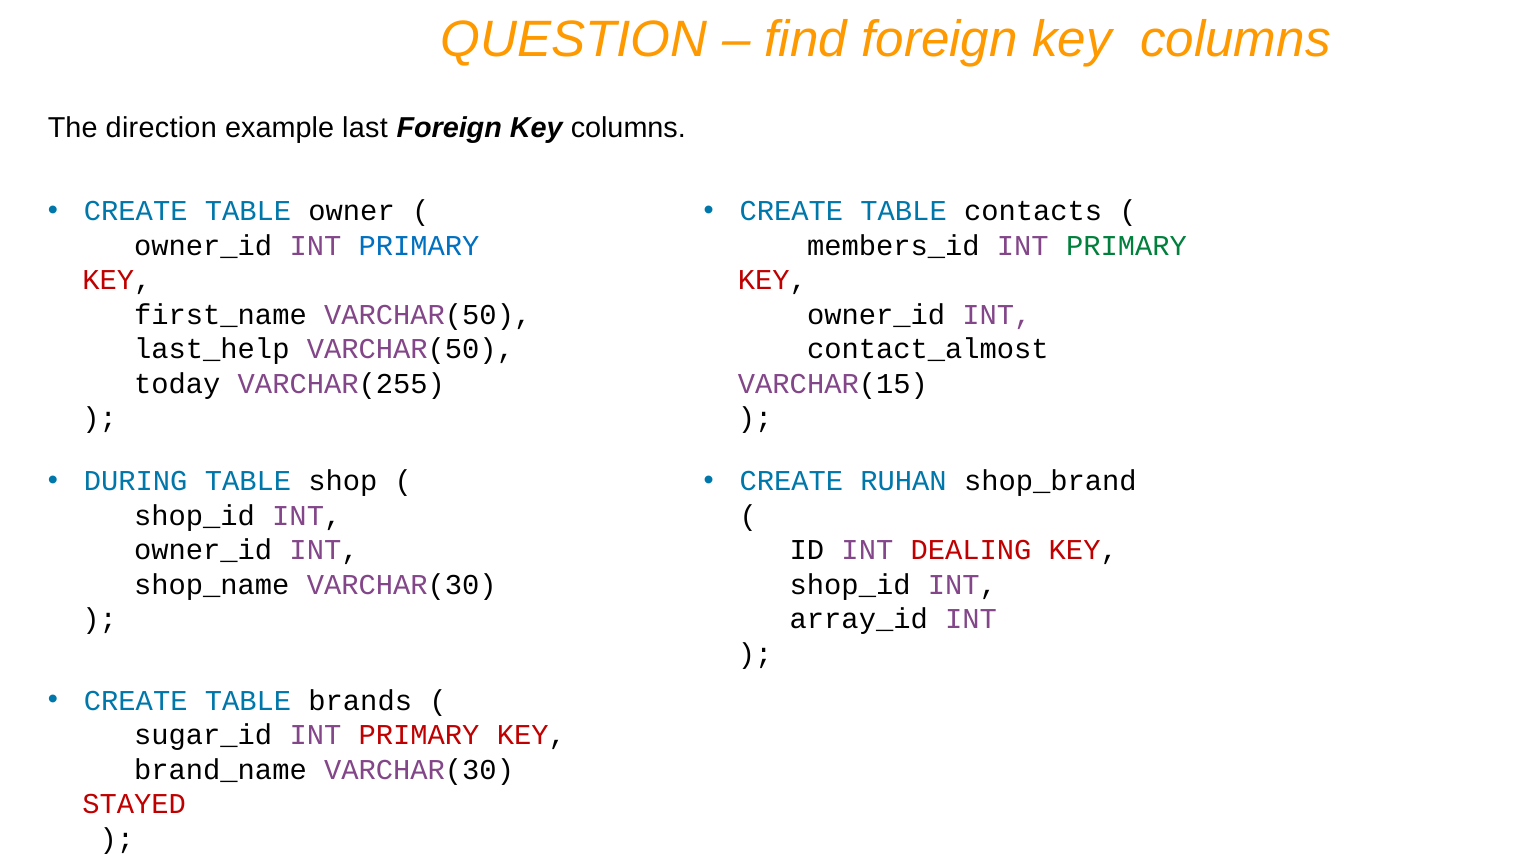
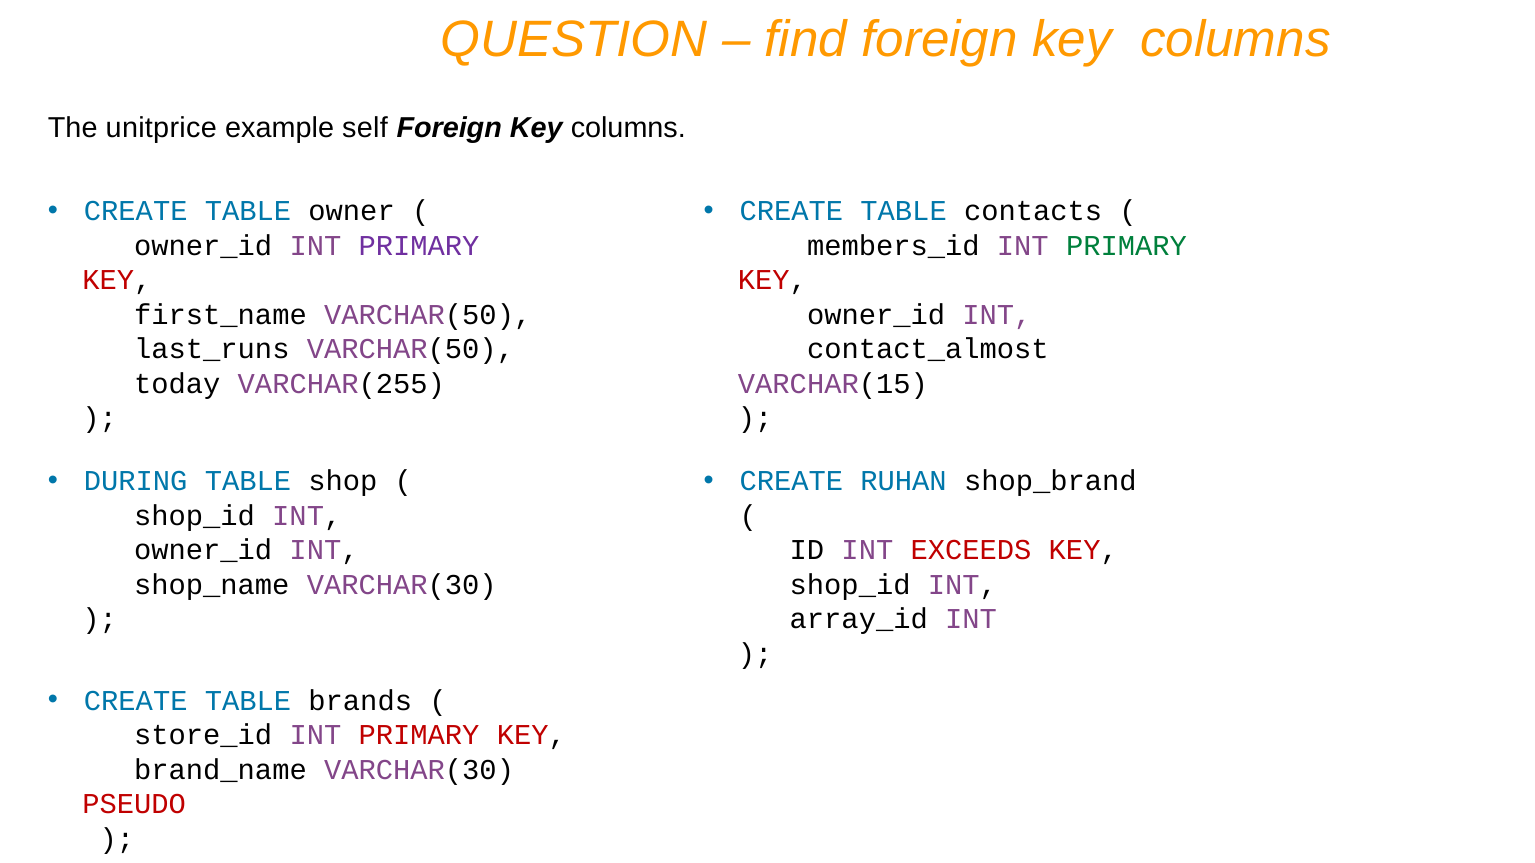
direction: direction -> unitprice (161, 128)
last: last -> self (365, 128)
PRIMARY colour: blue -> purple (419, 246)
last_help: last_help -> last_runs (212, 350)
DEALING: DEALING -> EXCEEDS (971, 550)
sugar_id: sugar_id -> store_id (203, 735)
STAYED: STAYED -> PSEUDO (134, 805)
